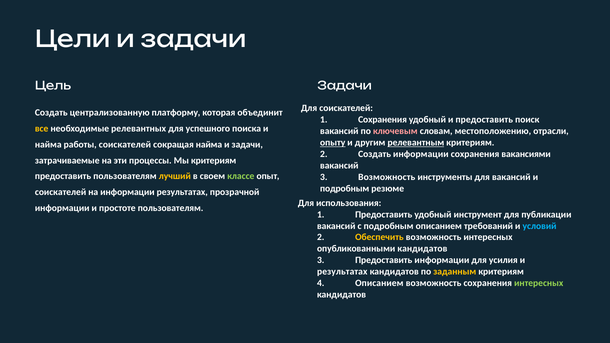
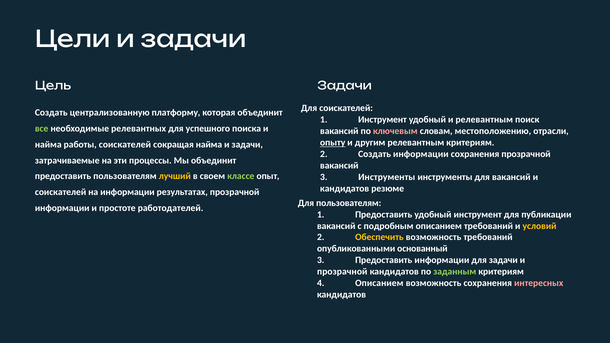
1 Сохранения: Сохранения -> Инструмент (383, 120)
и предоставить: предоставить -> релевантным (484, 120)
все colour: yellow -> light green (42, 129)
релевантным underline: present -> none (416, 143)
сохранения вакансиями: вакансиями -> прозрачной (526, 154)
Мы критериям: критериям -> объединит (214, 160)
3 Возможность: Возможность -> Инструменты (387, 177)
подробным: подробным -> кандидатов (345, 188)
Для использования: использования -> пользователям (349, 203)
простоте пользователям: пользователям -> работодателей (171, 208)
условий colour: light blue -> yellow (540, 226)
возможность интересных: интересных -> требований (488, 237)
опубликованными кандидатов: кандидатов -> основанный (422, 249)
для усилия: усилия -> задачи (503, 260)
результатах: результатах -> прозрачной (342, 272)
заданным colour: yellow -> light green (455, 272)
интересных colour: light green -> pink (539, 283)
